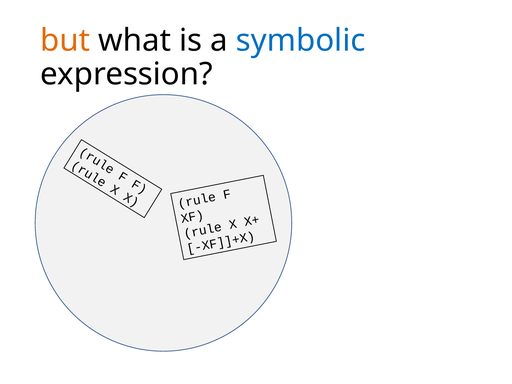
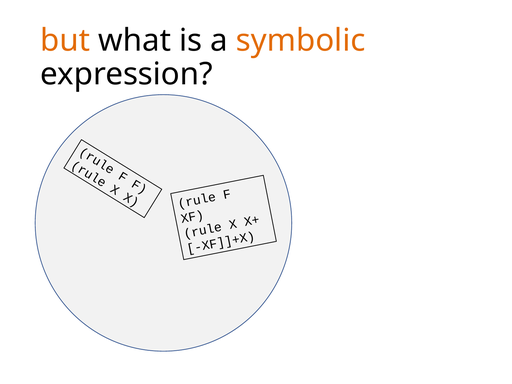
symbolic colour: blue -> orange (301, 40)
